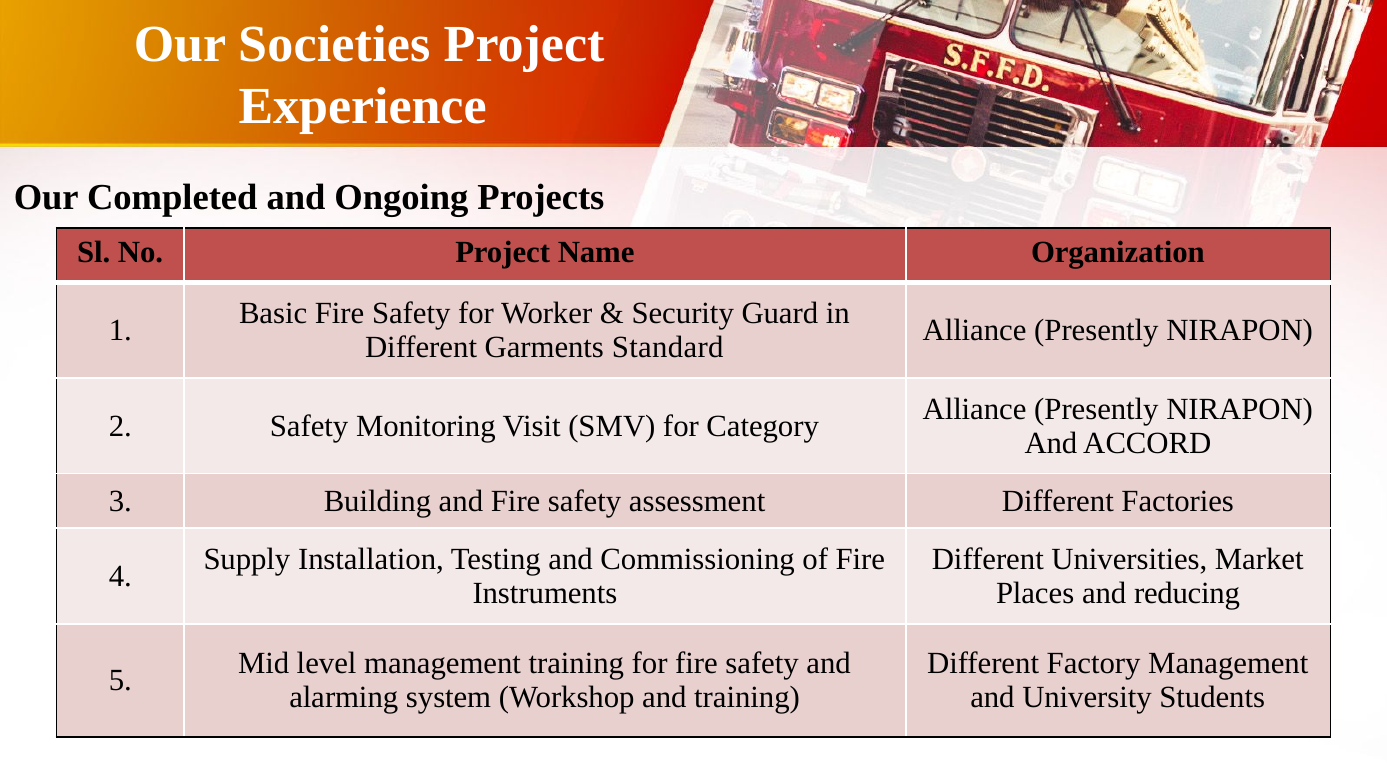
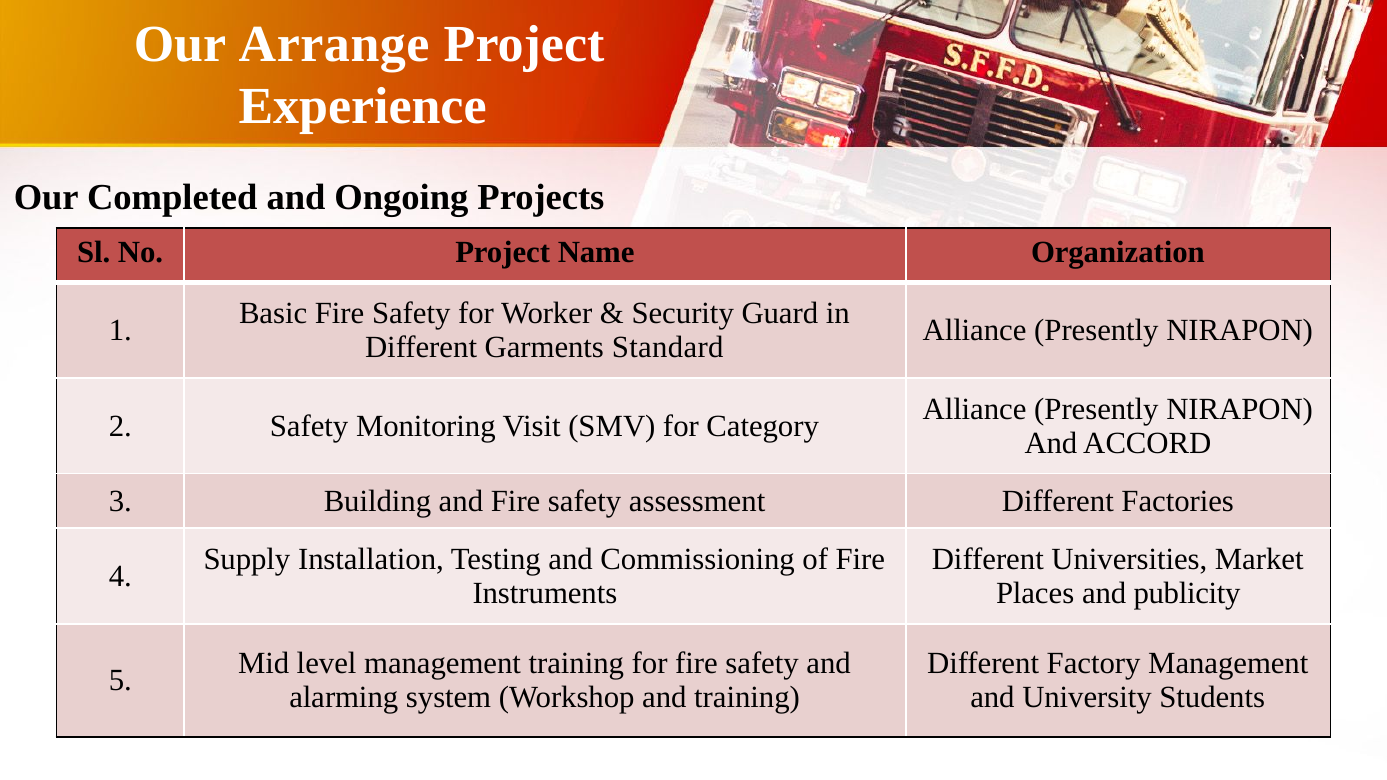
Societies: Societies -> Arrange (334, 44)
reducing: reducing -> publicity (1187, 594)
